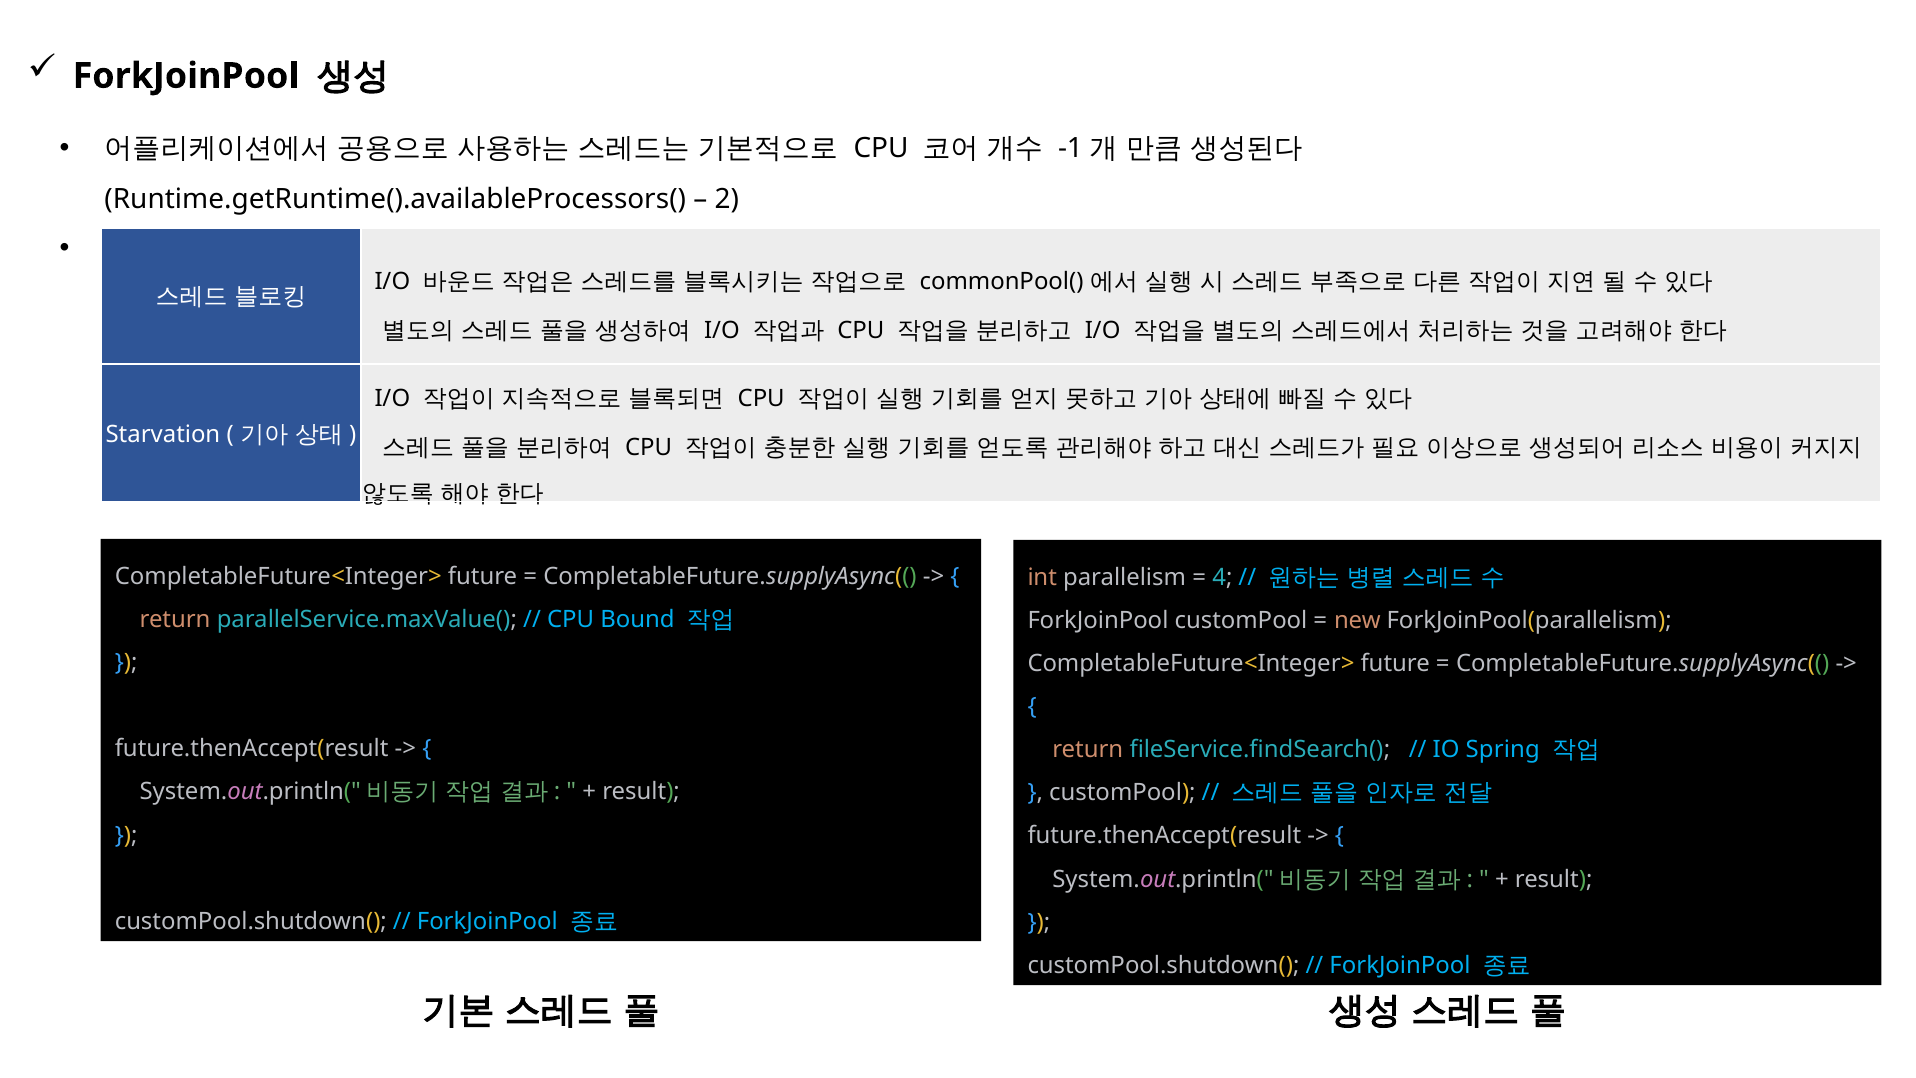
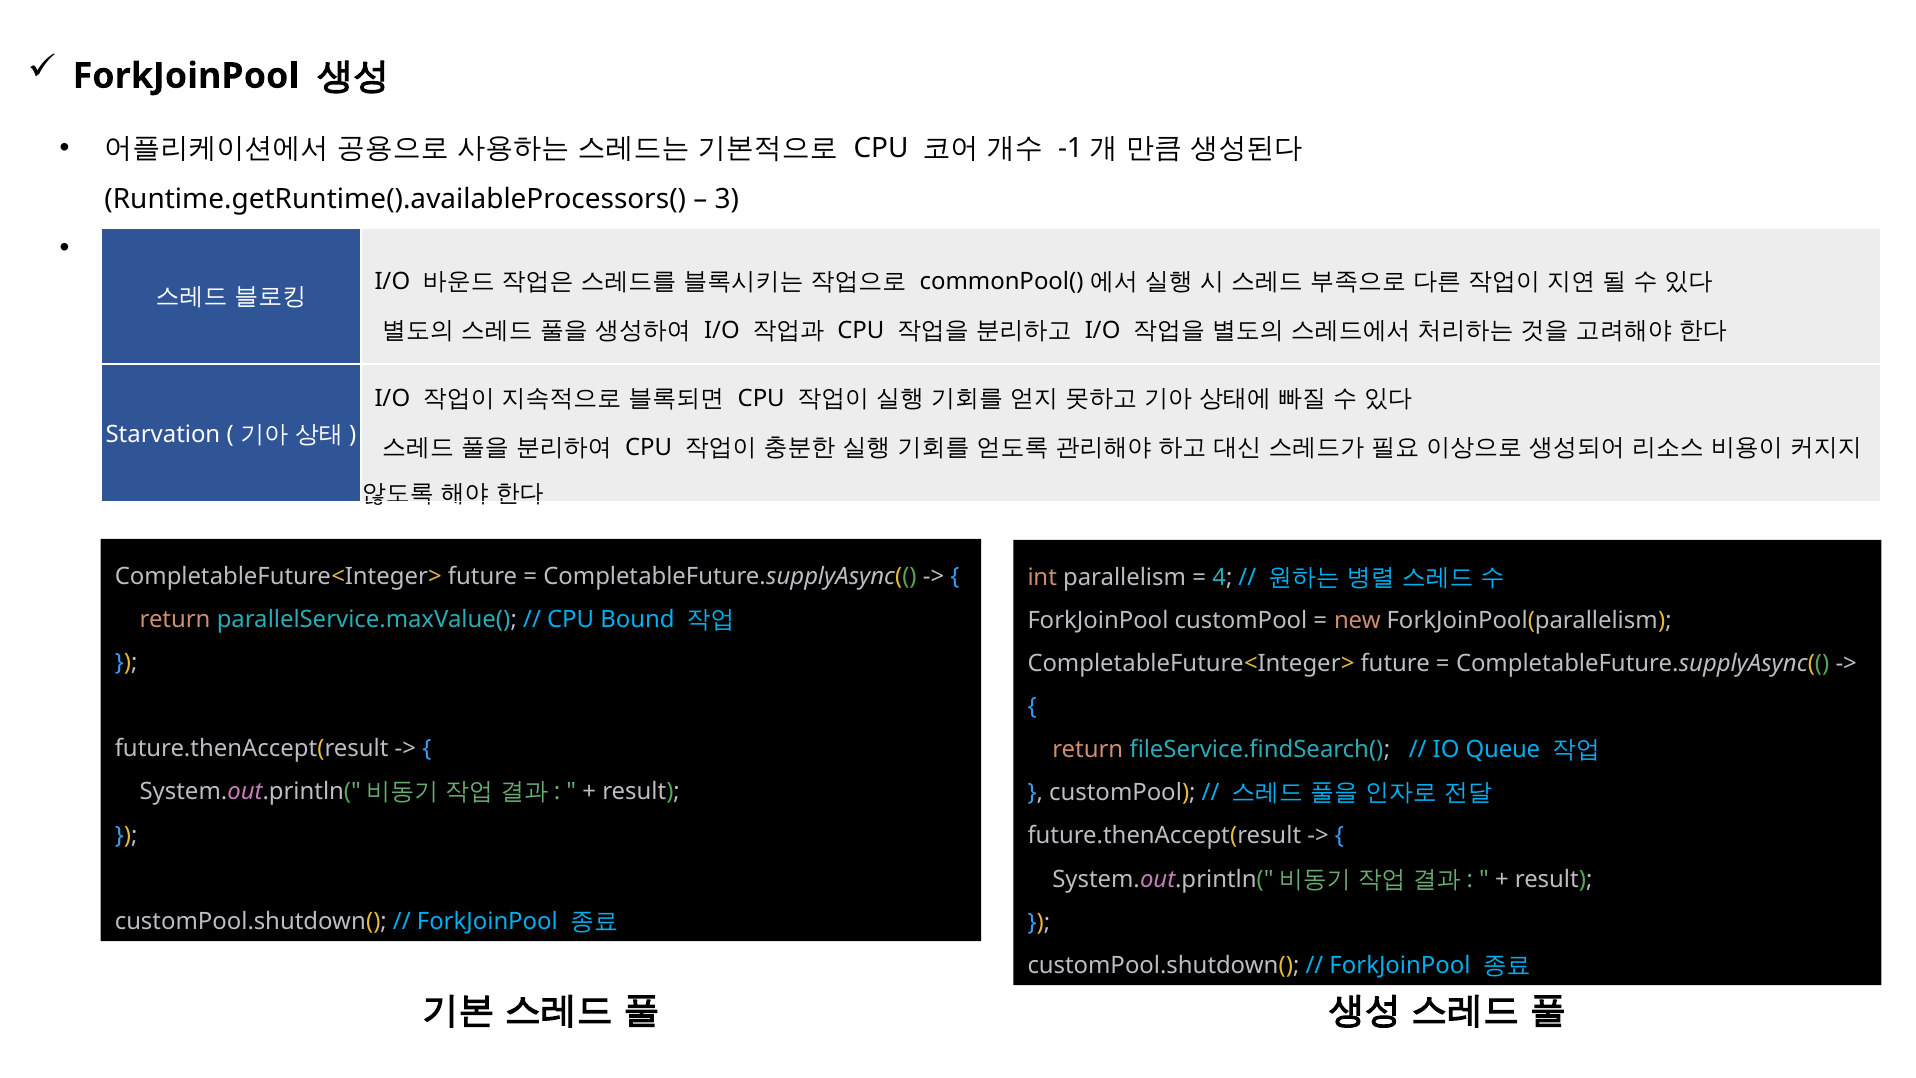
2: 2 -> 3 (727, 199)
Spring: Spring -> Queue (1503, 750)
